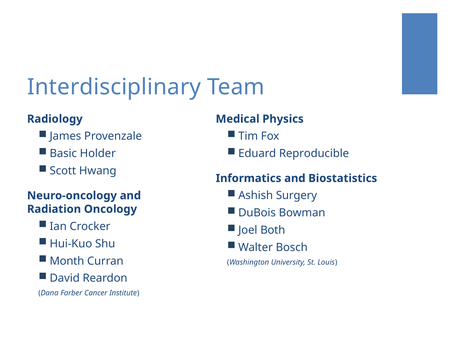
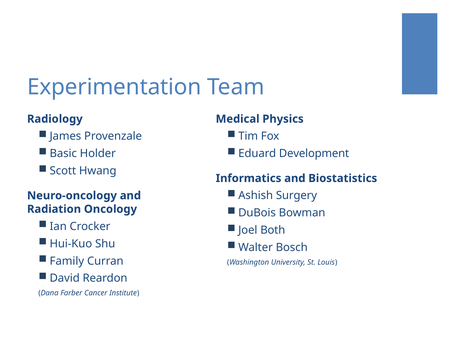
Interdisciplinary: Interdisciplinary -> Experimentation (114, 87)
Reproducible: Reproducible -> Development (314, 154)
Month: Month -> Family (67, 261)
